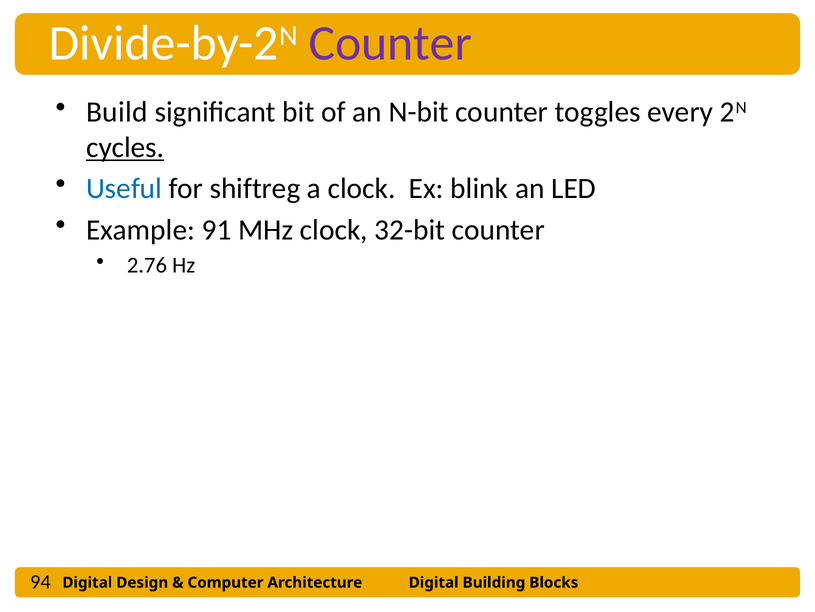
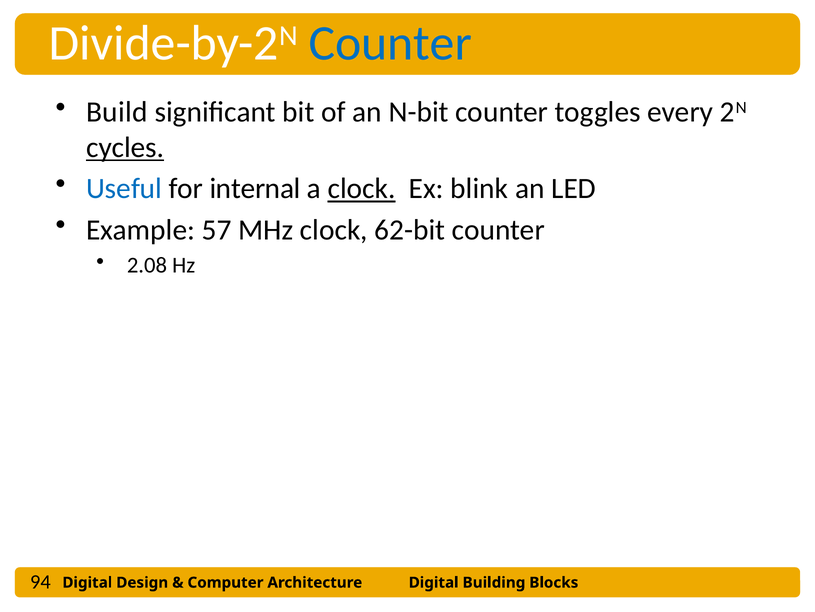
Counter colour: purple -> blue (390, 43)
shiftreg: shiftreg -> internal (255, 188)
clock underline: none -> present (362, 188)
91: 91 -> 57 (217, 230)
32-bit: 32-bit -> 62-bit (410, 230)
2.76: 2.76 -> 2.08 (147, 265)
